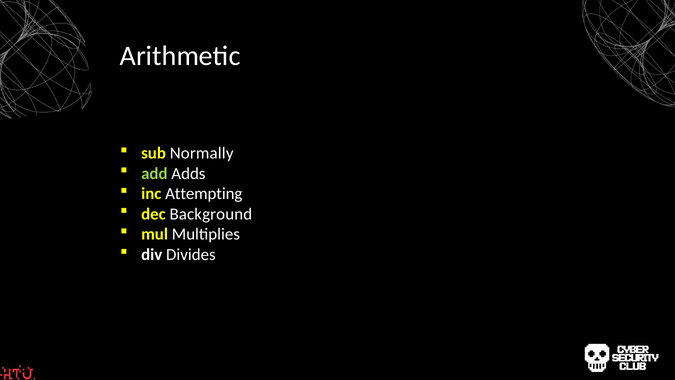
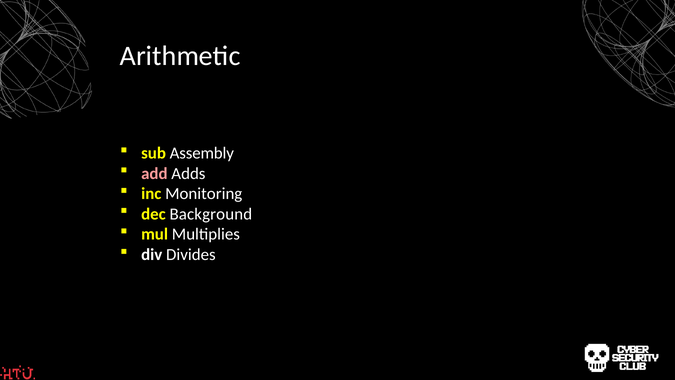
Normally: Normally -> Assembly (202, 153)
add colour: light green -> pink (154, 173)
Attempting: Attempting -> Monitoring (204, 194)
